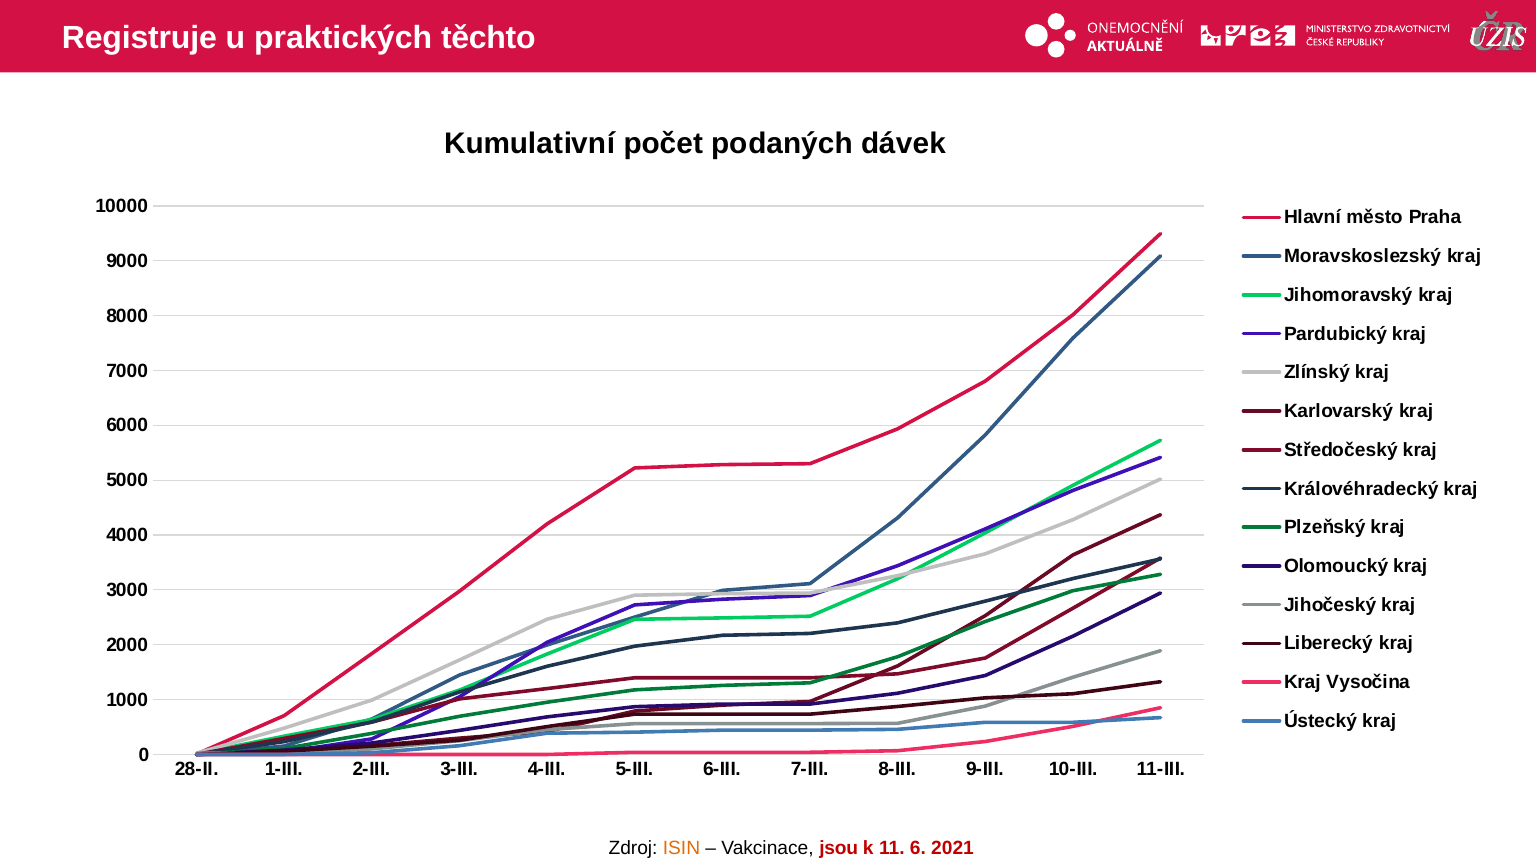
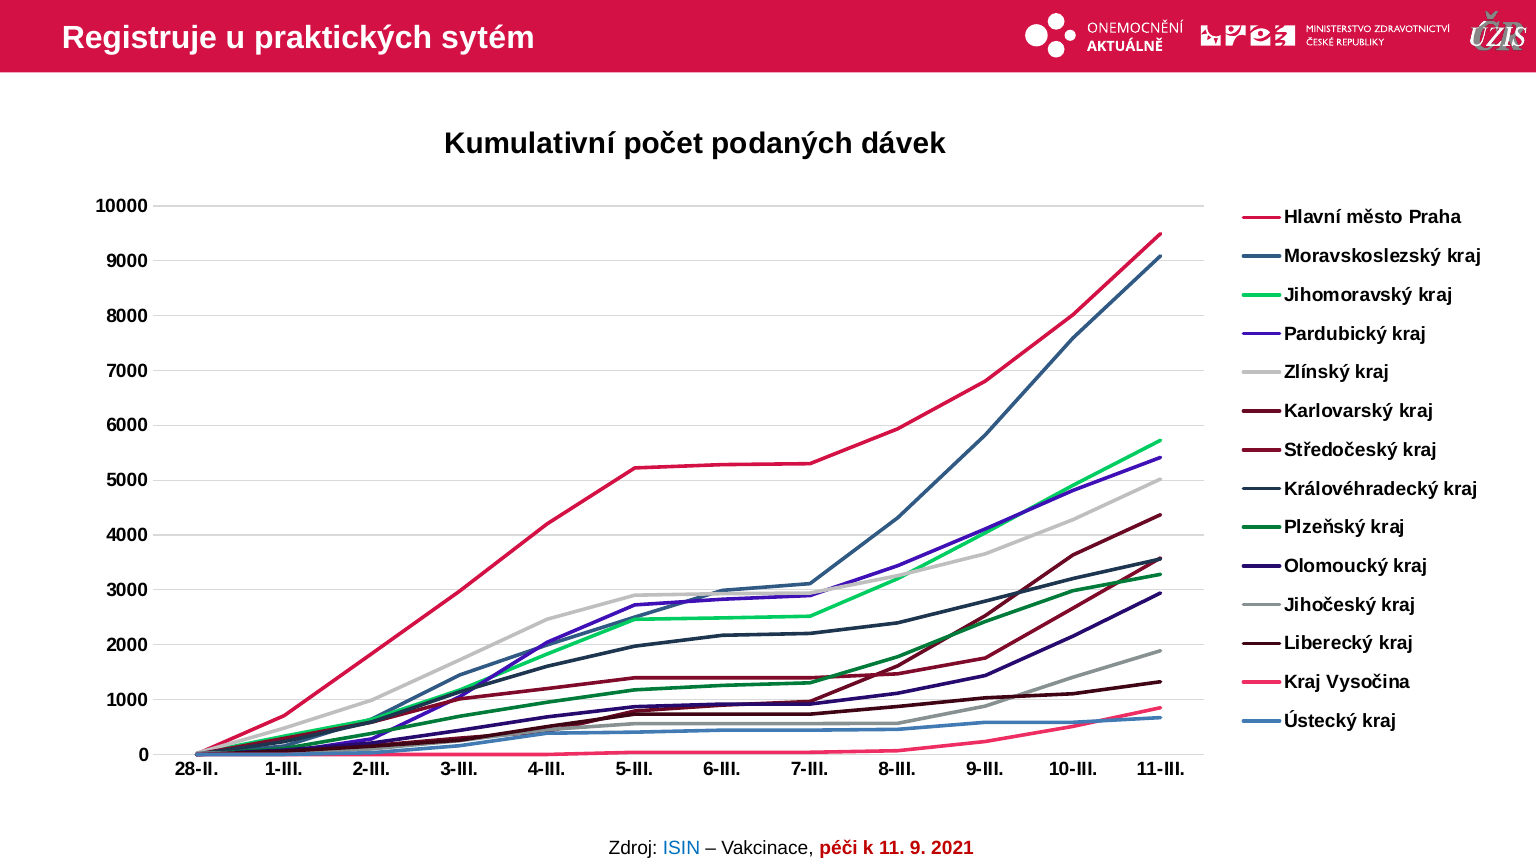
těchto: těchto -> sytém (488, 38)
ISIN colour: orange -> blue (681, 848)
jsou: jsou -> péči (839, 848)
6: 6 -> 9 (918, 848)
